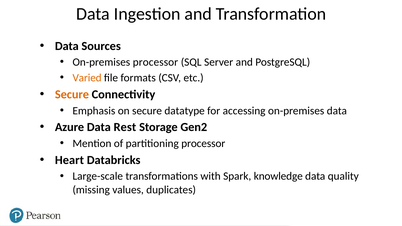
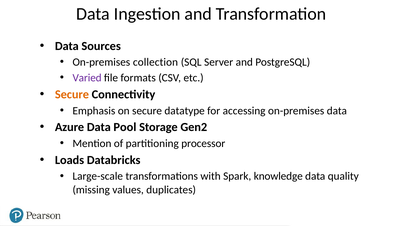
On-premises processor: processor -> collection (155, 62)
Varied colour: orange -> purple (87, 78)
Rest: Rest -> Pool (125, 127)
Heart: Heart -> Loads (70, 160)
